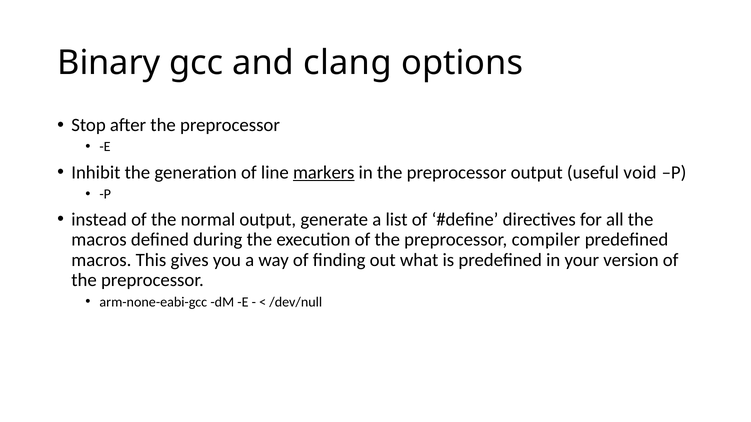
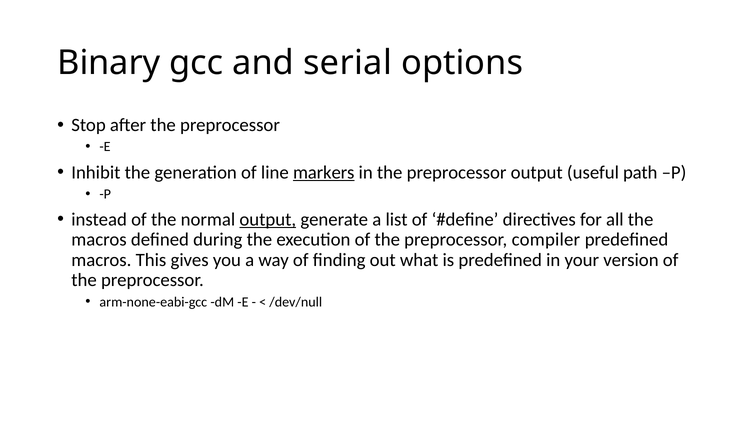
clang: clang -> serial (347, 63)
void: void -> path (640, 173)
output underline: none -> present (268, 220)
